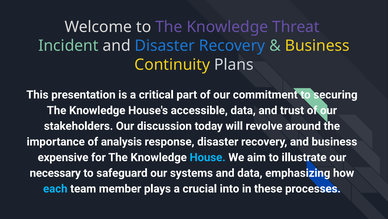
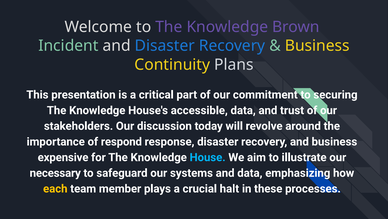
Threat: Threat -> Brown (296, 27)
analysis: analysis -> respond (121, 141)
each colour: light blue -> yellow (55, 188)
into: into -> halt (229, 188)
